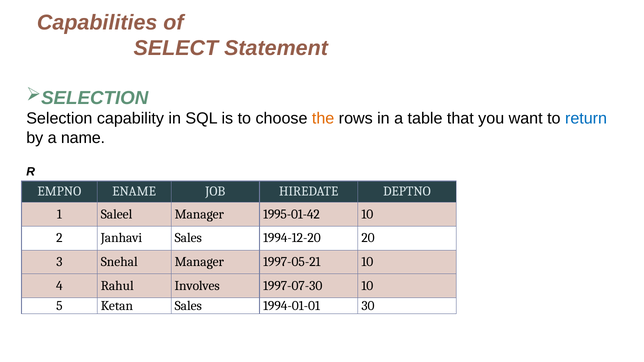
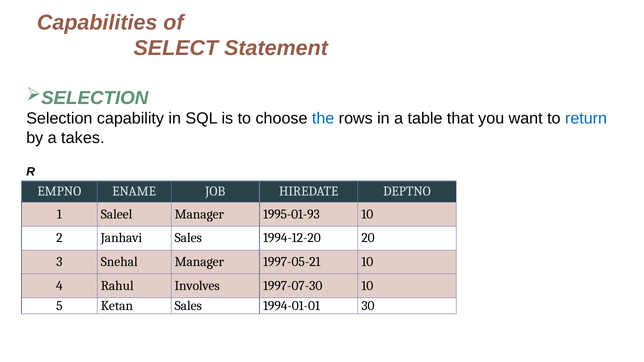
the colour: orange -> blue (323, 119)
name: name -> takes (83, 138)
1995-01-42: 1995-01-42 -> 1995-01-93 (291, 214)
